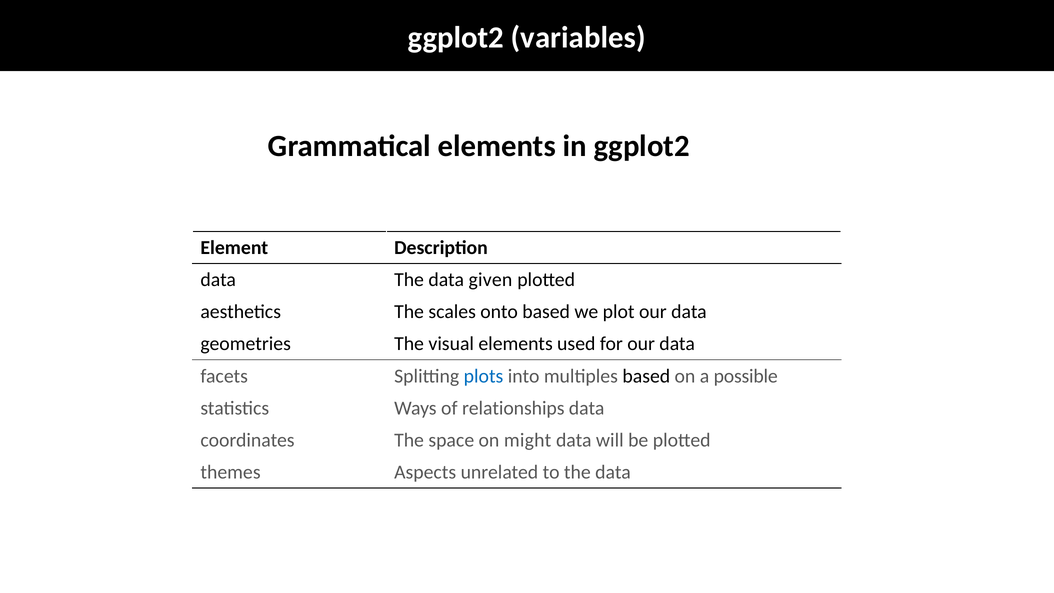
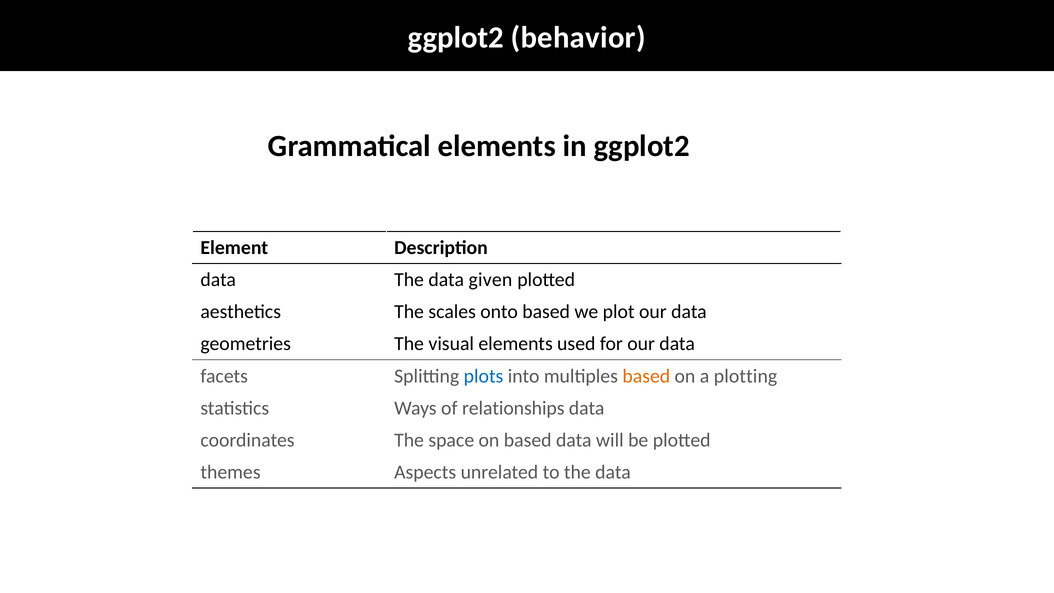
variables: variables -> behavior (578, 38)
based colour: black -> orange (646, 376)
possible: possible -> plotting (746, 376)
on might: might -> based (528, 440)
